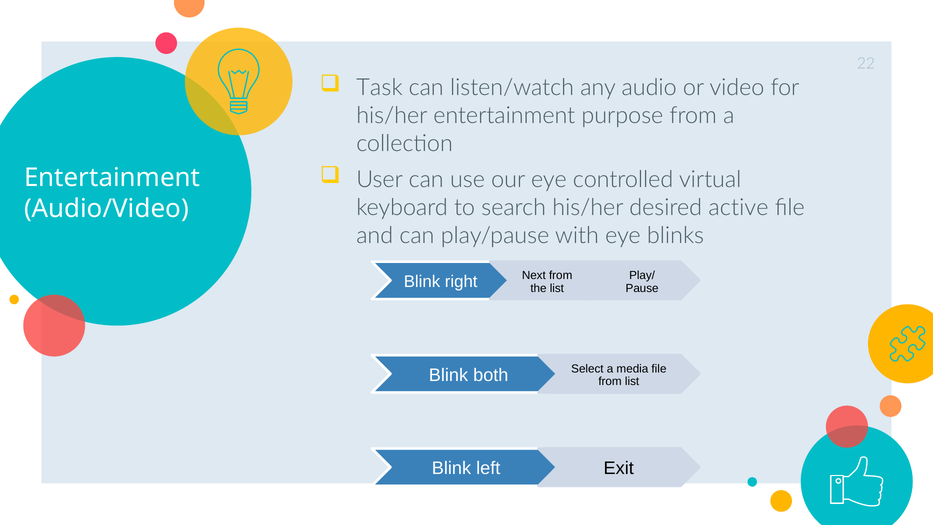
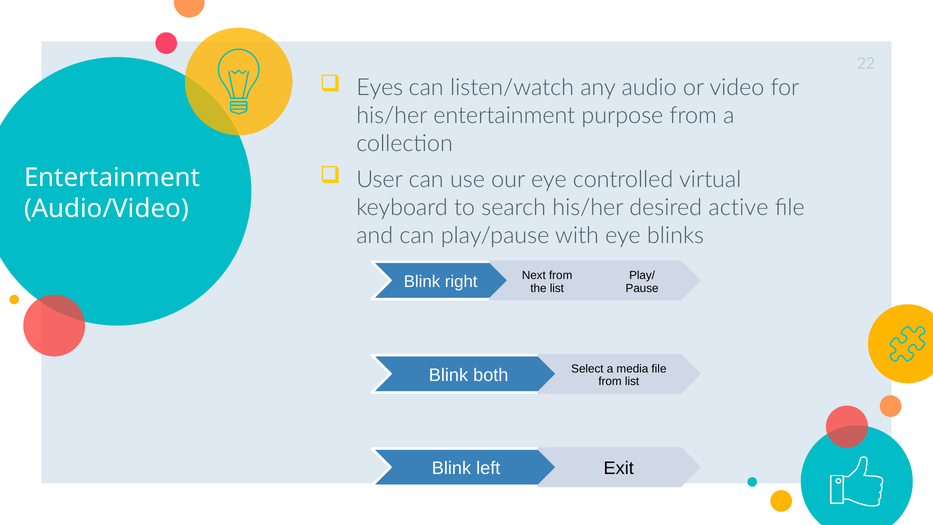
Task: Task -> Eyes (380, 88)
